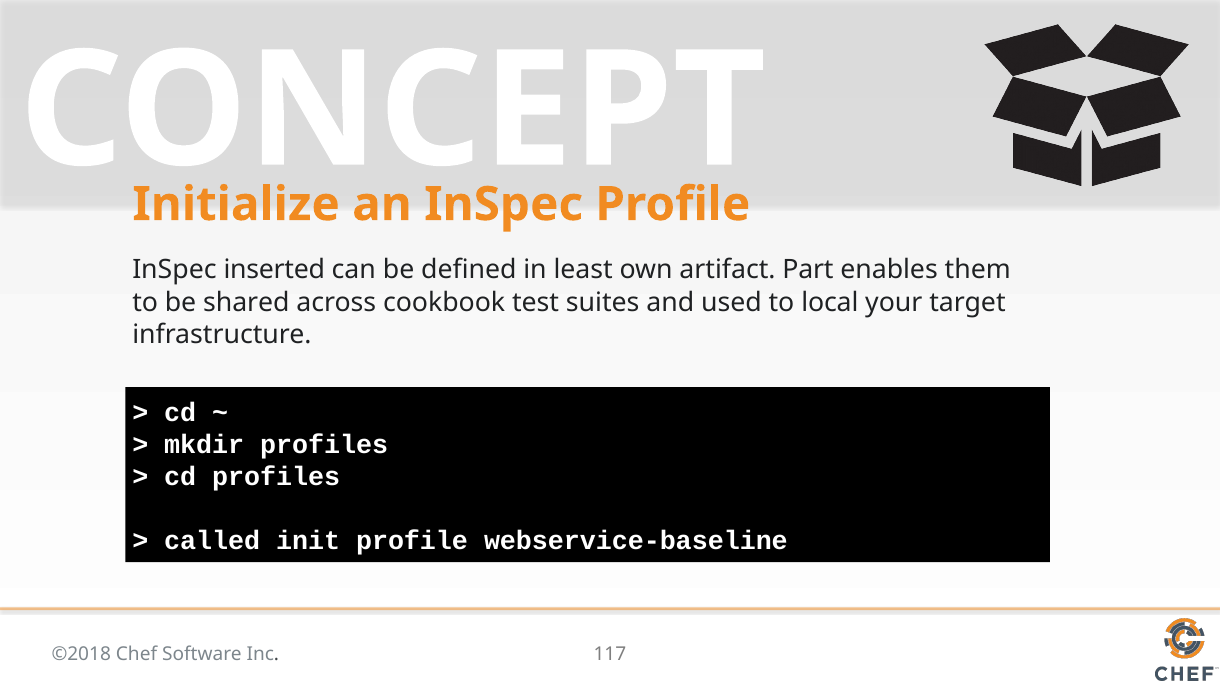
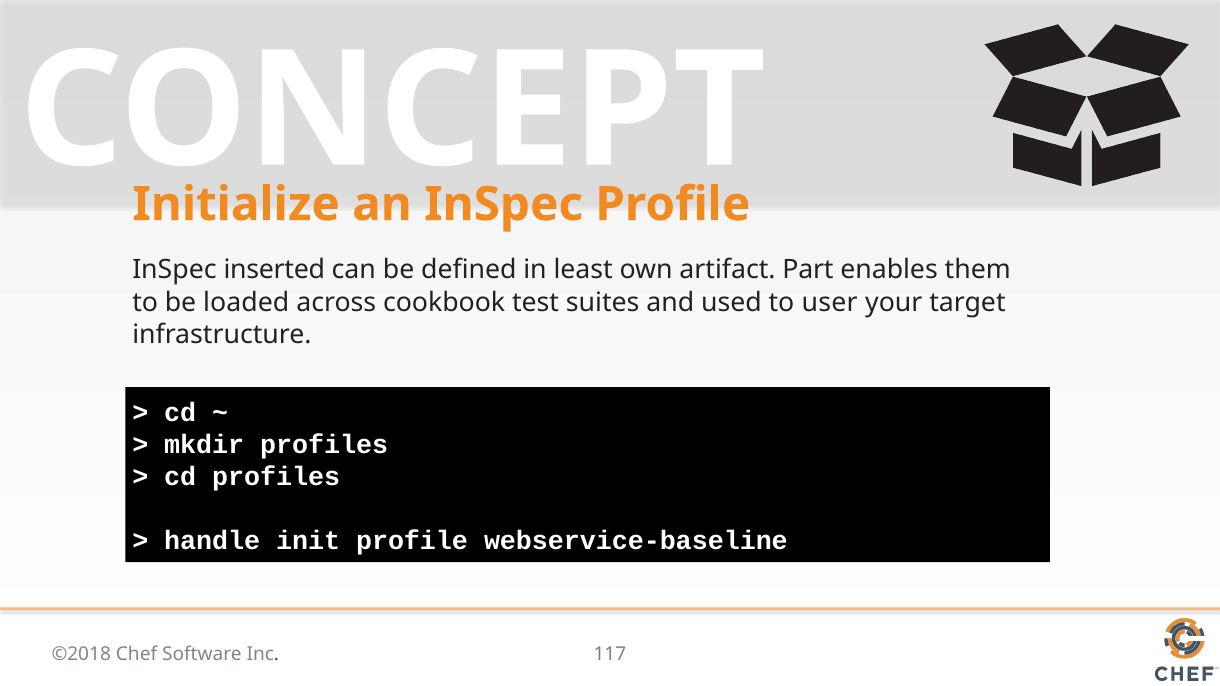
shared: shared -> loaded (246, 302)
local: local -> user (830, 302)
called: called -> handle (212, 541)
